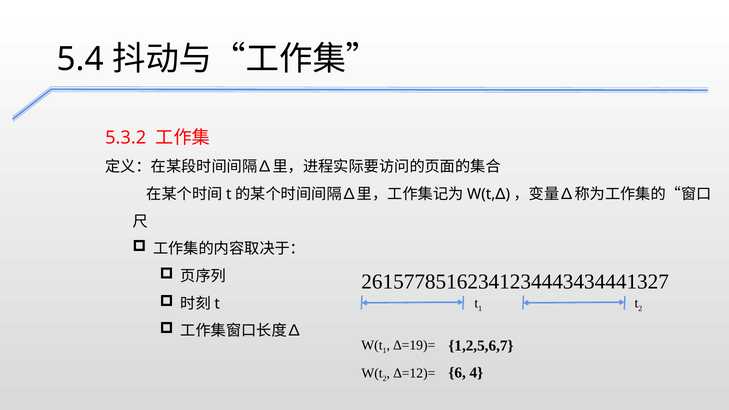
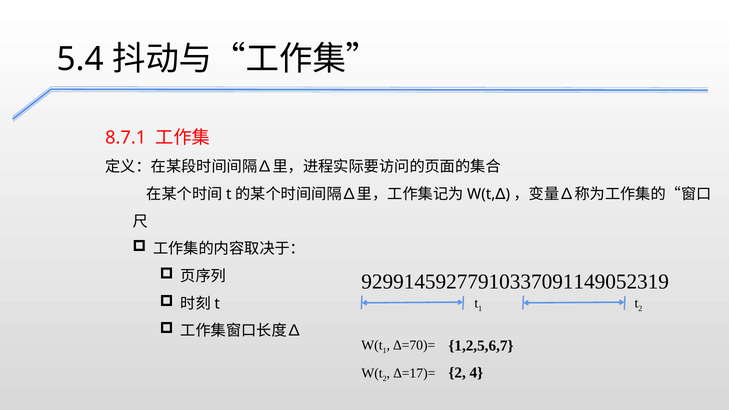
5.3.2: 5.3.2 -> 8.7.1 (126, 138)
26157785162341234443434441327: 26157785162341234443434441327 -> 92991459277910337091149052319 (515, 282)
∆=19)=: ∆=19)= -> ∆=70)= (414, 345)
6: 6 -> 2 (457, 373)
∆=12)=: ∆=12)= -> ∆=17)= (414, 373)
